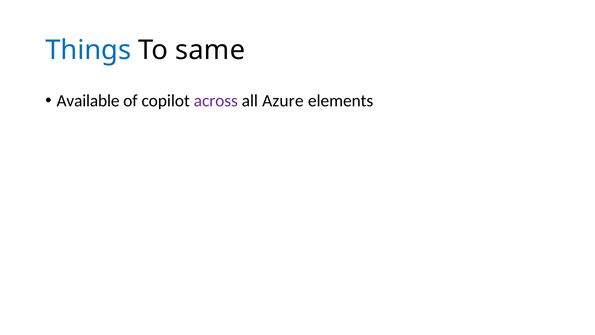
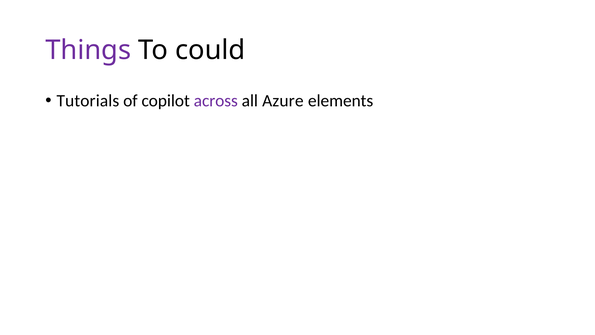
Things colour: blue -> purple (88, 50)
same: same -> could (210, 50)
Available: Available -> Tutorials (88, 101)
